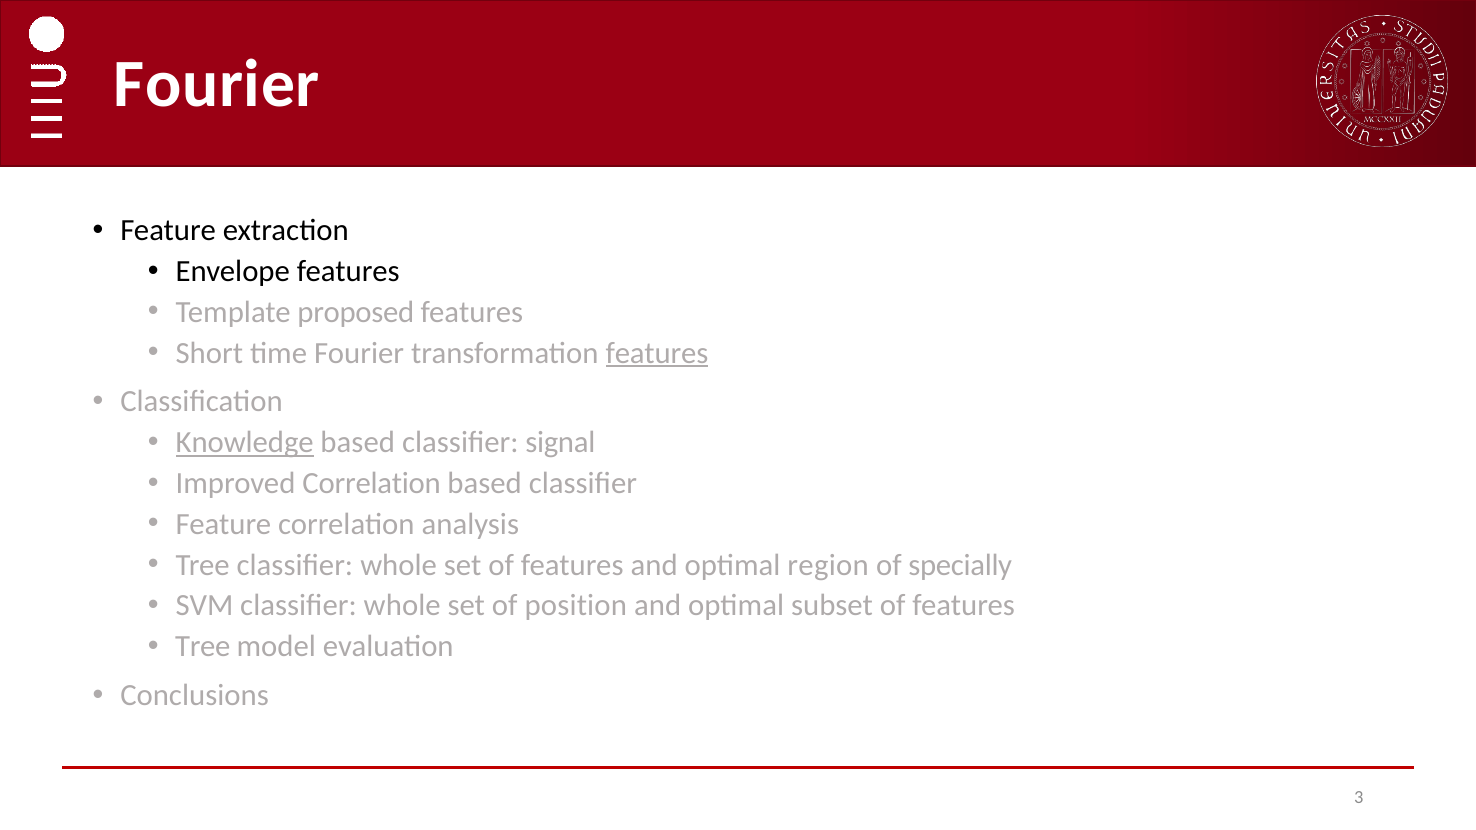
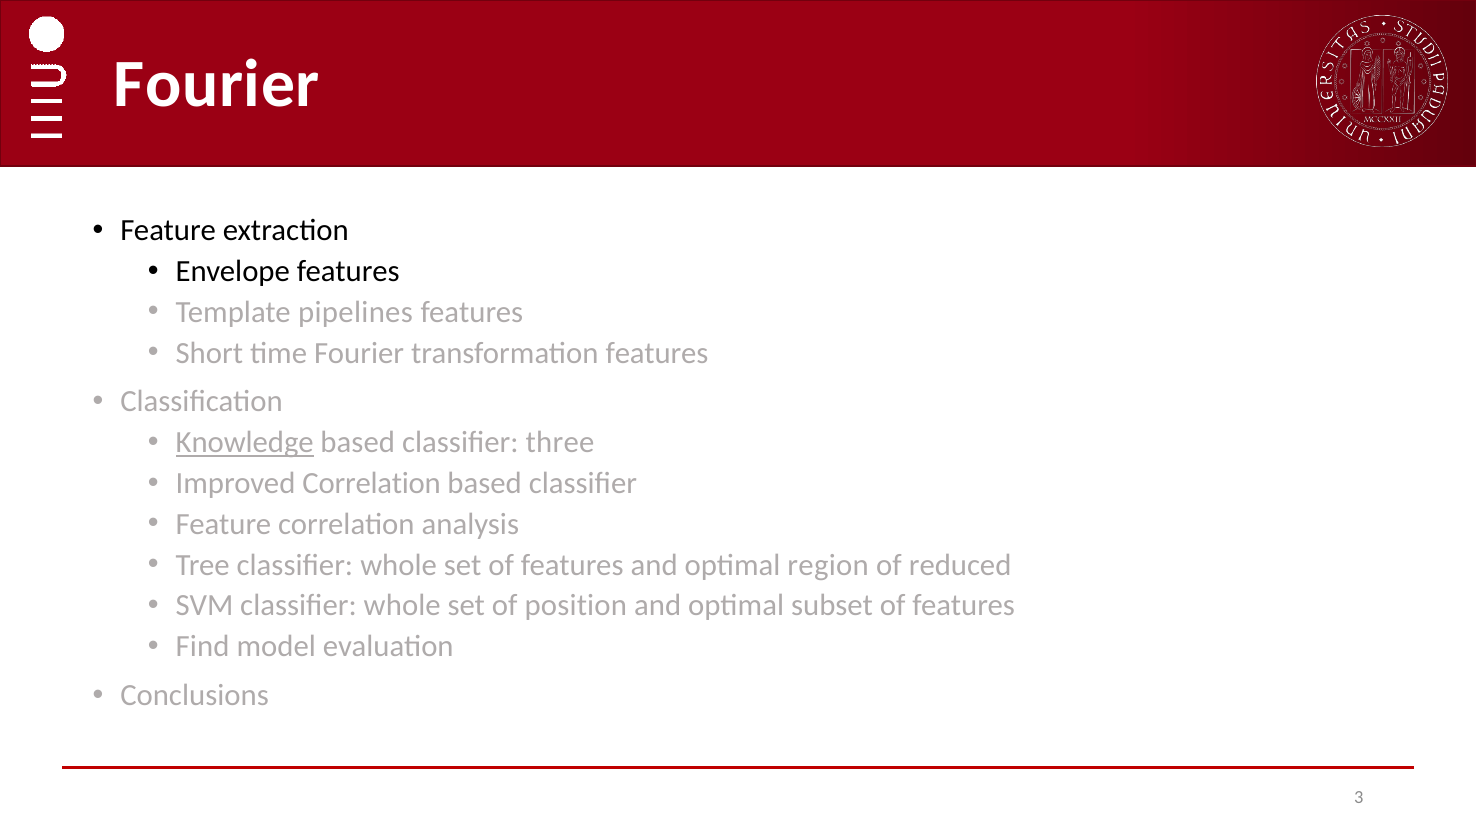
proposed: proposed -> pipelines (356, 312)
features underline: present -> none (657, 353)
signal: signal -> three (560, 442)
specially: specially -> reduced (960, 565)
Tree: Tree -> Find (203, 647)
